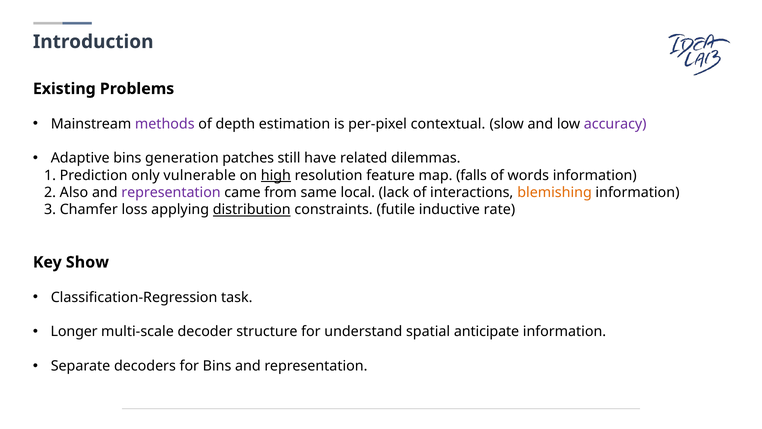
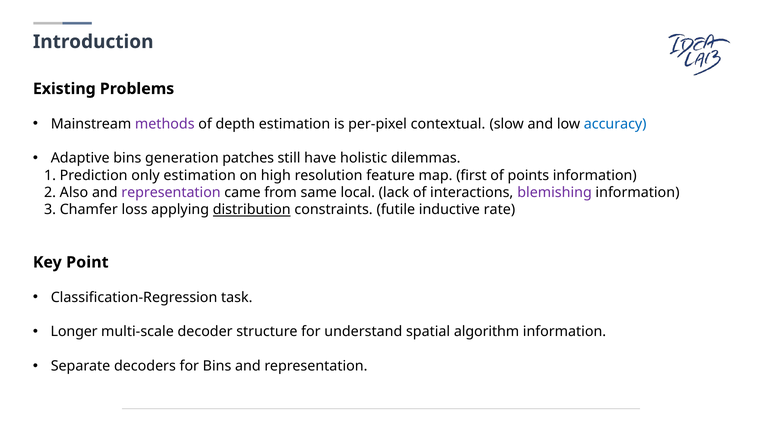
accuracy colour: purple -> blue (615, 124)
related: related -> holistic (364, 158)
only vulnerable: vulnerable -> estimation (200, 175)
high underline: present -> none (276, 175)
falls: falls -> first (471, 175)
words: words -> points (528, 175)
blemishing colour: orange -> purple (555, 192)
Show: Show -> Point (87, 262)
anticipate: anticipate -> algorithm (487, 331)
